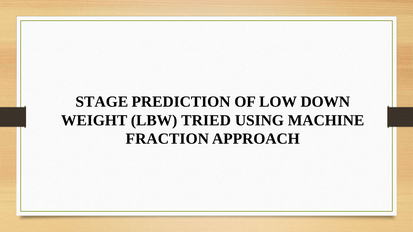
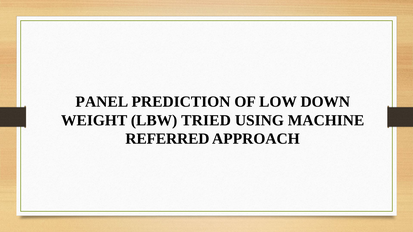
STAGE: STAGE -> PANEL (102, 102)
FRACTION: FRACTION -> REFERRED (167, 139)
